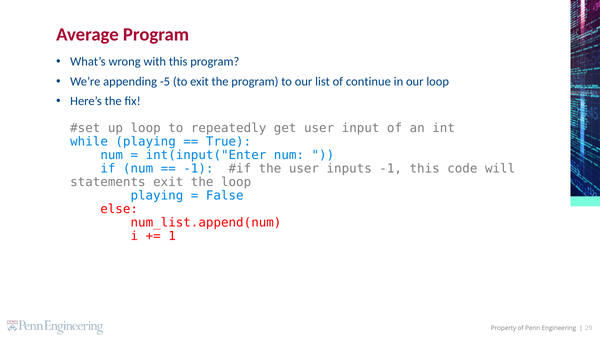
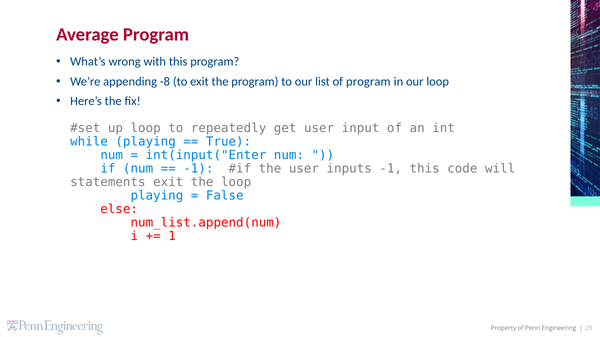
-5: -5 -> -8 (165, 82)
of continue: continue -> program (368, 82)
